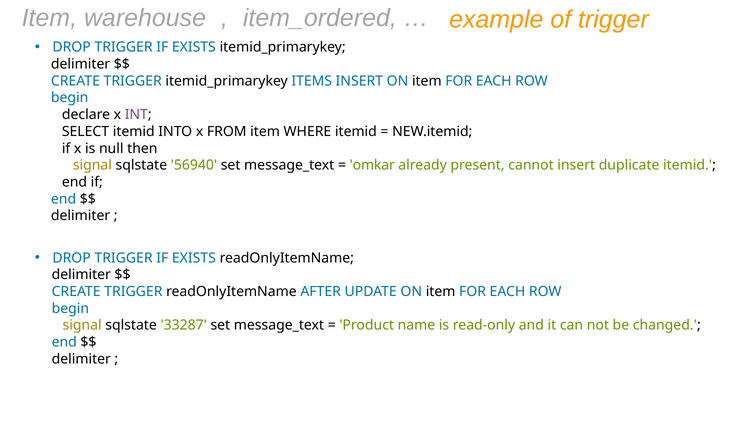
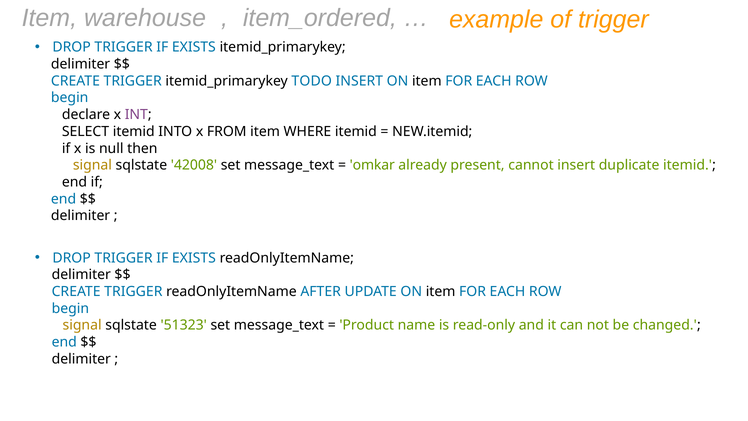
ITEMS: ITEMS -> TODO (312, 81)
56940: 56940 -> 42008 (194, 165)
33287: 33287 -> 51323 (184, 325)
